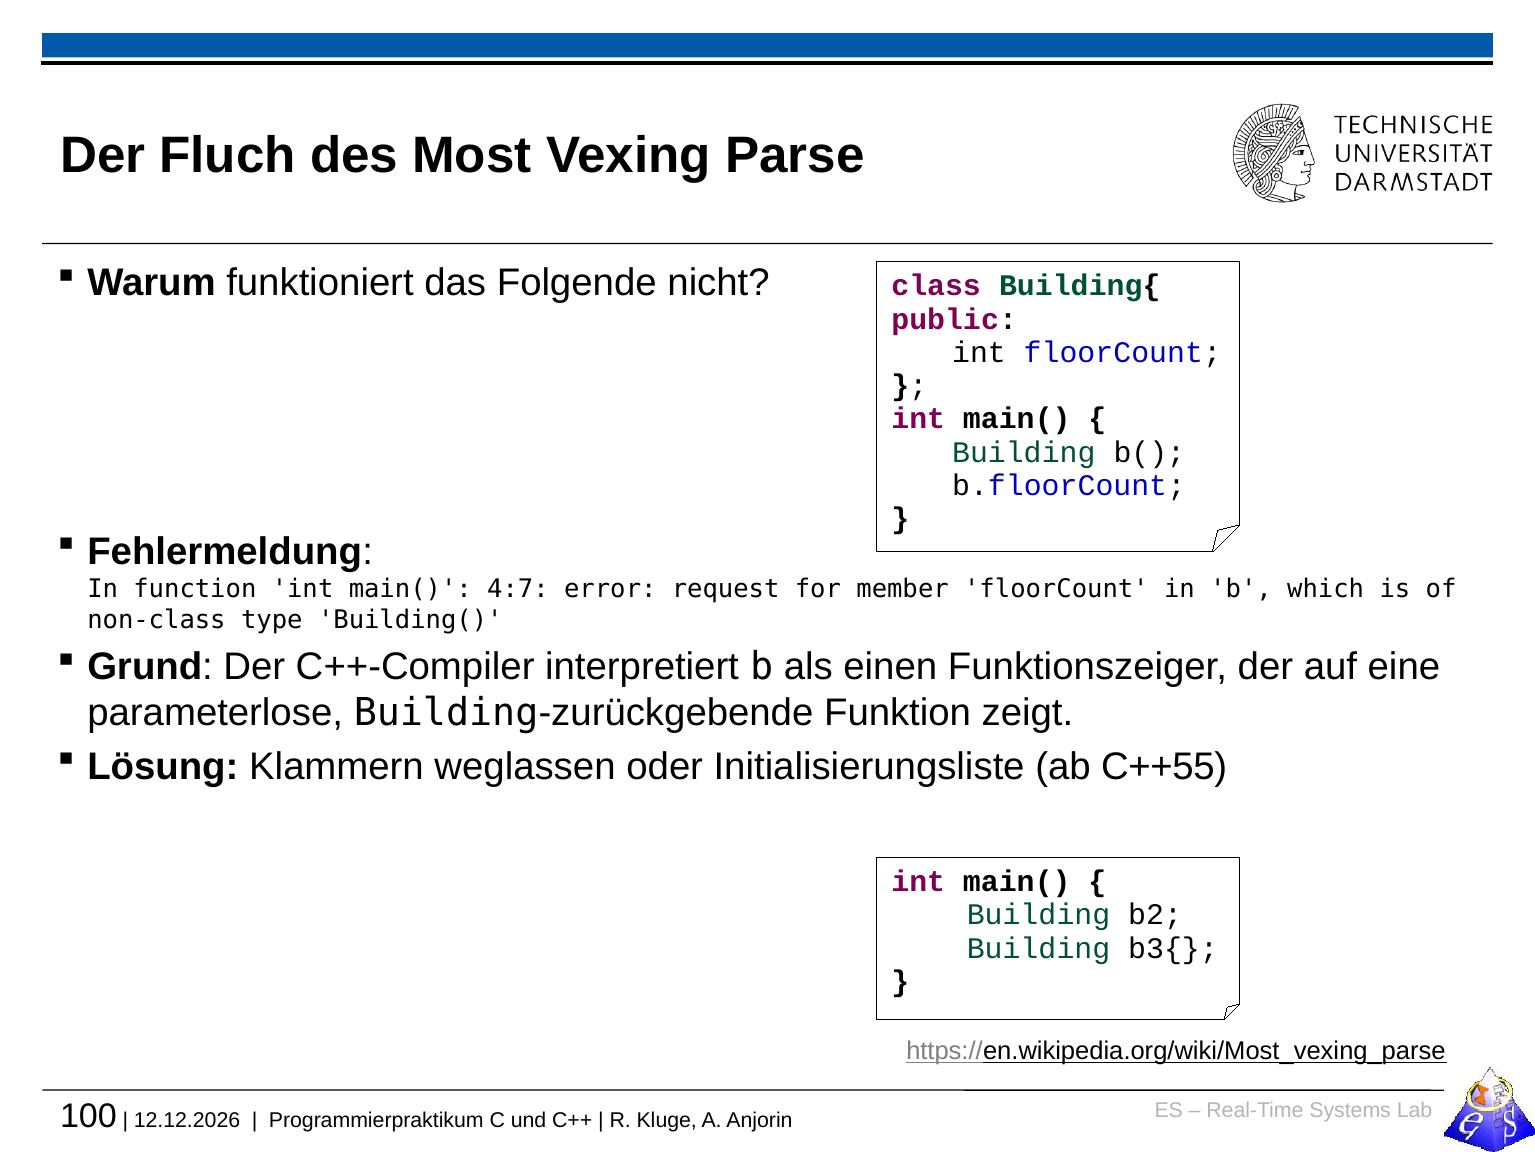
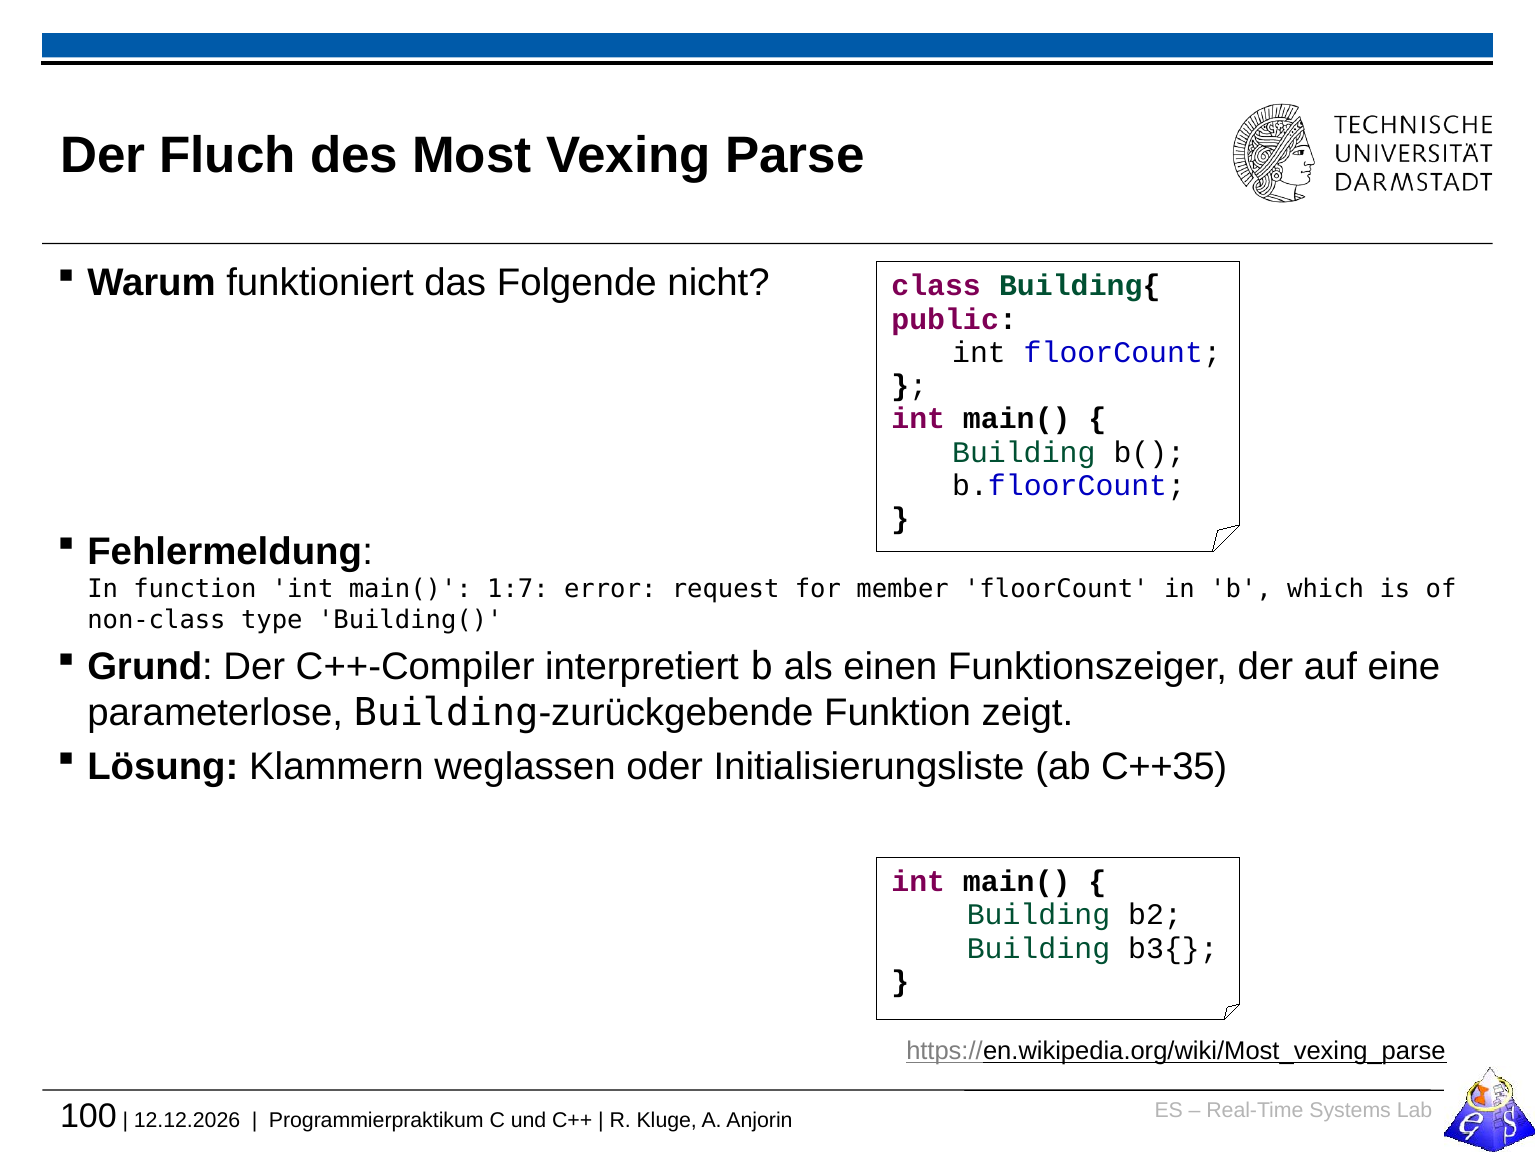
4:7: 4:7 -> 1:7 (518, 589)
C++55: C++55 -> C++35 (1164, 766)
